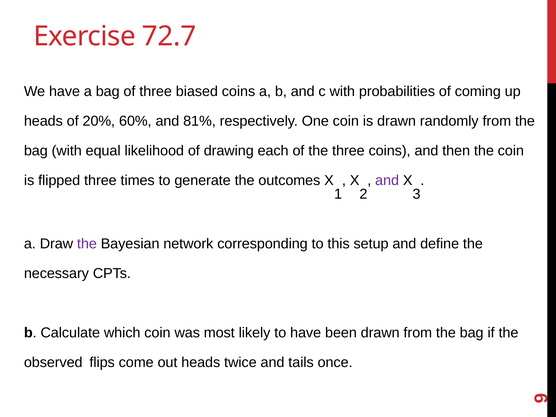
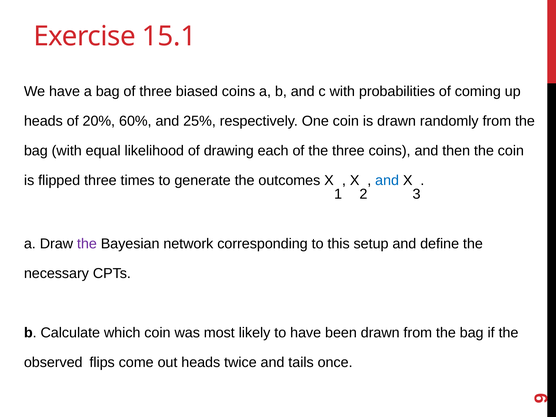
72.7: 72.7 -> 15.1 (169, 36)
81%: 81% -> 25% (200, 121)
and colour: purple -> blue (387, 180)
